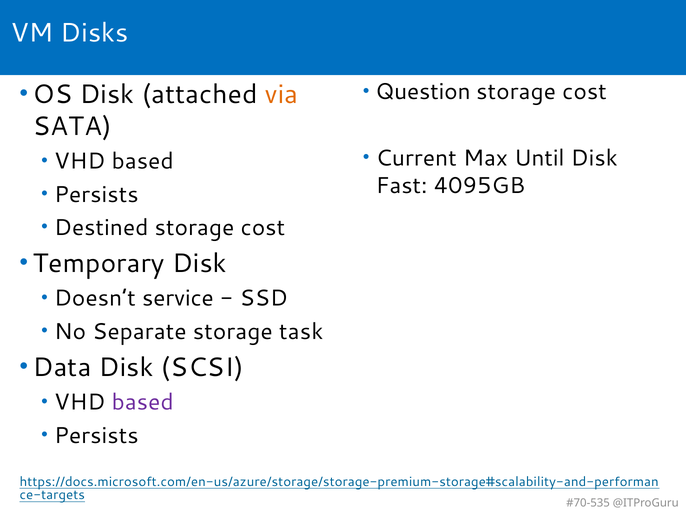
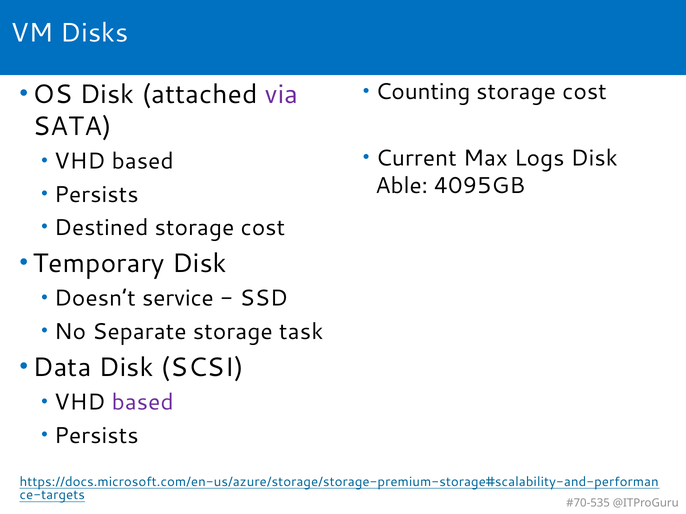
via colour: orange -> purple (282, 94)
Question: Question -> Counting (423, 92)
Until: Until -> Logs (539, 158)
Fast: Fast -> Able (402, 186)
